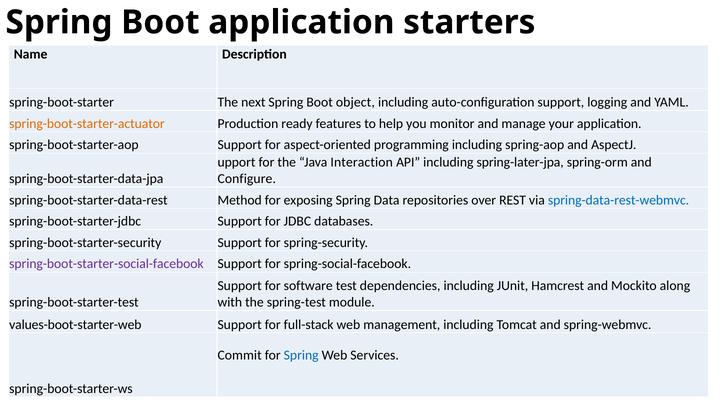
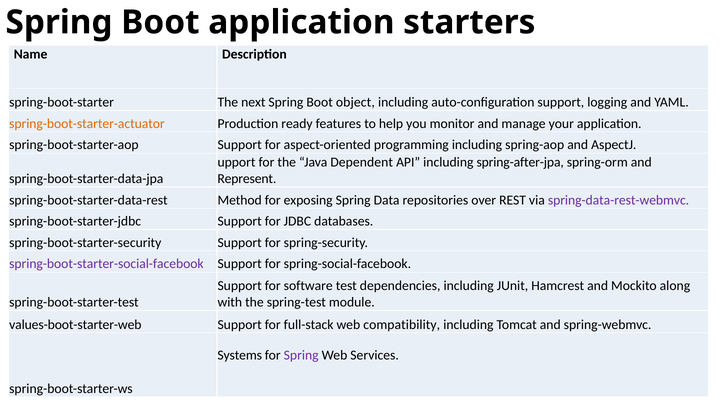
Interaction: Interaction -> Dependent (362, 162)
spring-later-jpa: spring-later-jpa -> spring-after-jpa (520, 162)
Configure: Configure -> Represent (247, 179)
spring-data-rest-webmvc colour: blue -> purple (619, 200)
management: management -> compatibility (402, 324)
Commit: Commit -> Systems (240, 355)
Spring colour: blue -> purple (301, 355)
